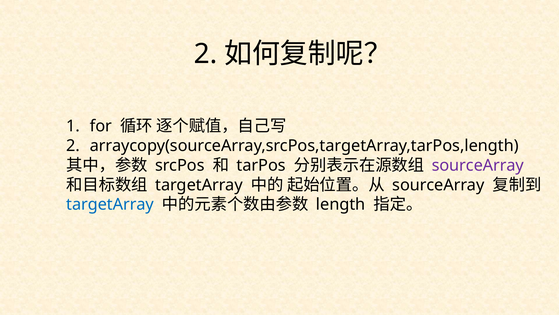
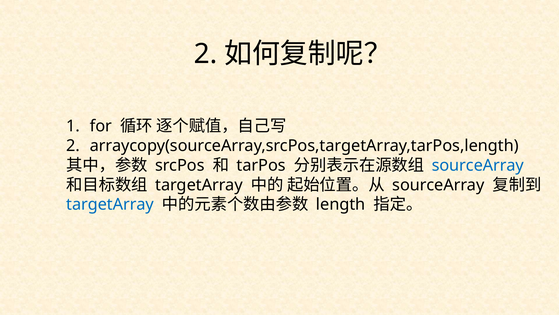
sourceArray colour: purple -> blue (478, 165)
